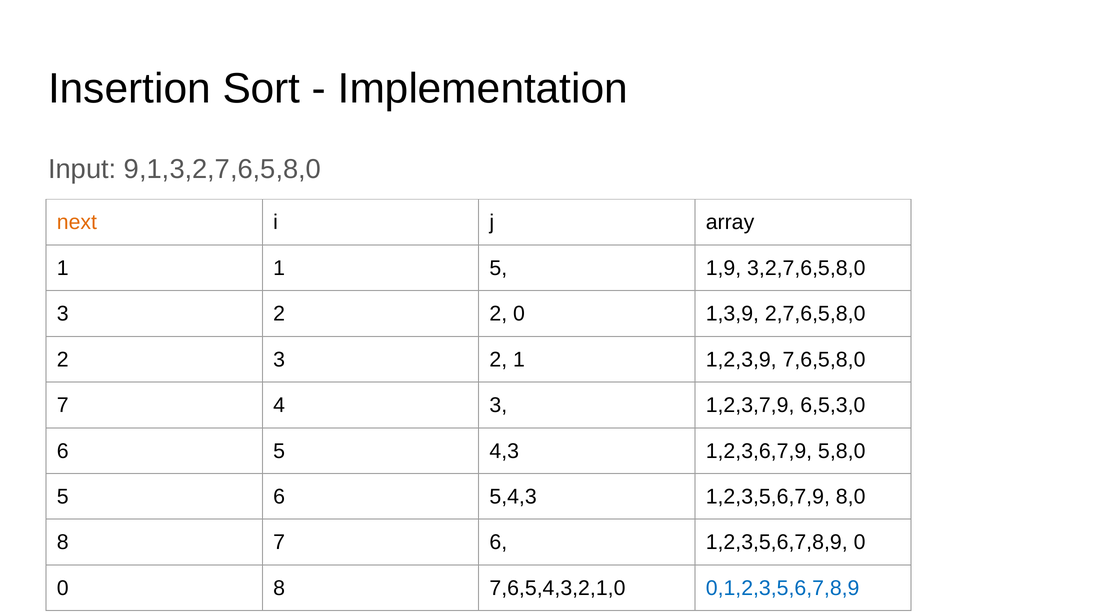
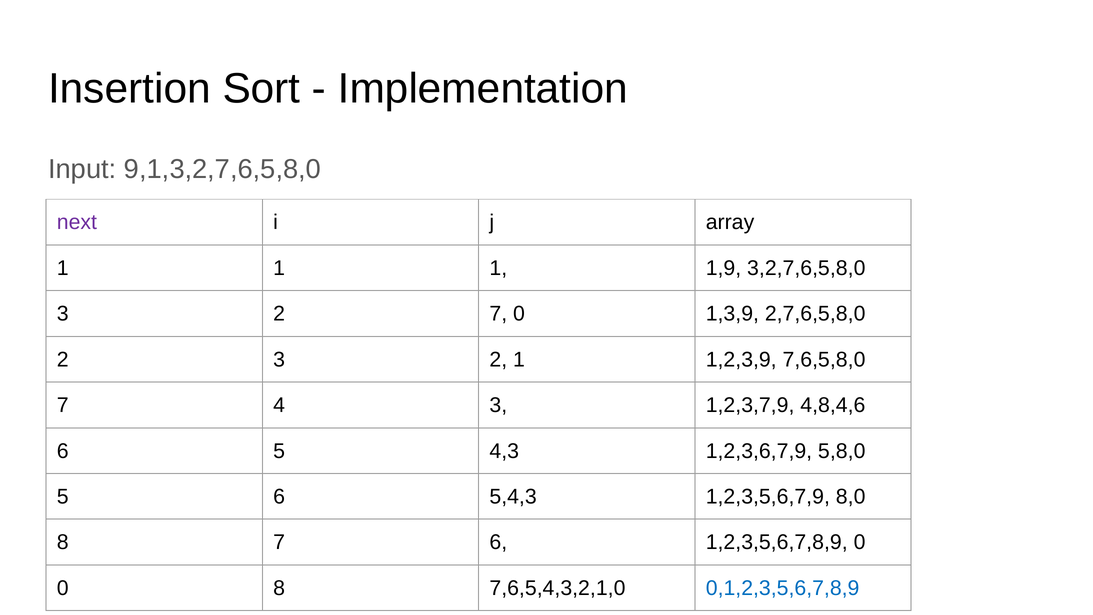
next colour: orange -> purple (77, 222)
1 1 5: 5 -> 1 (498, 268)
2 2: 2 -> 7 (498, 314)
6,5,3,0: 6,5,3,0 -> 4,8,4,6 (833, 405)
